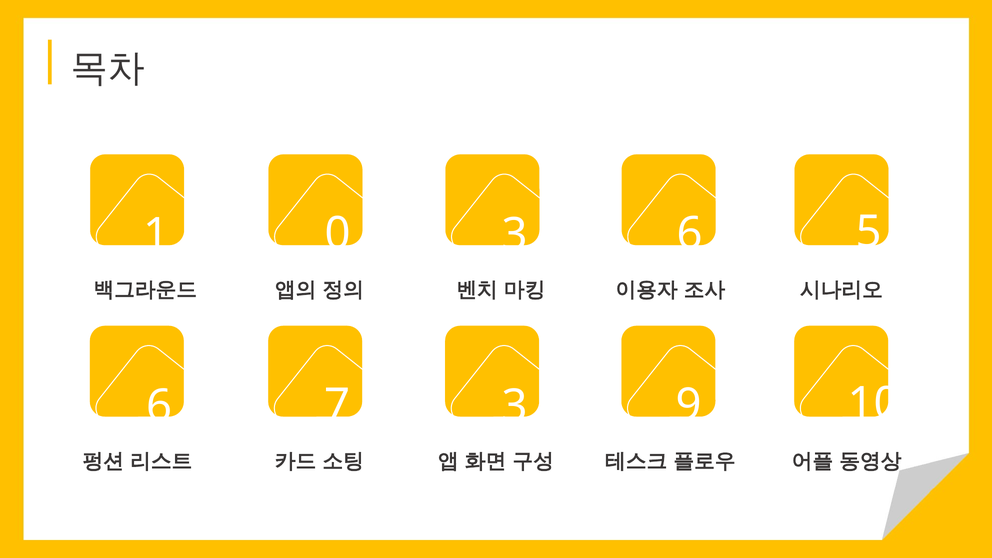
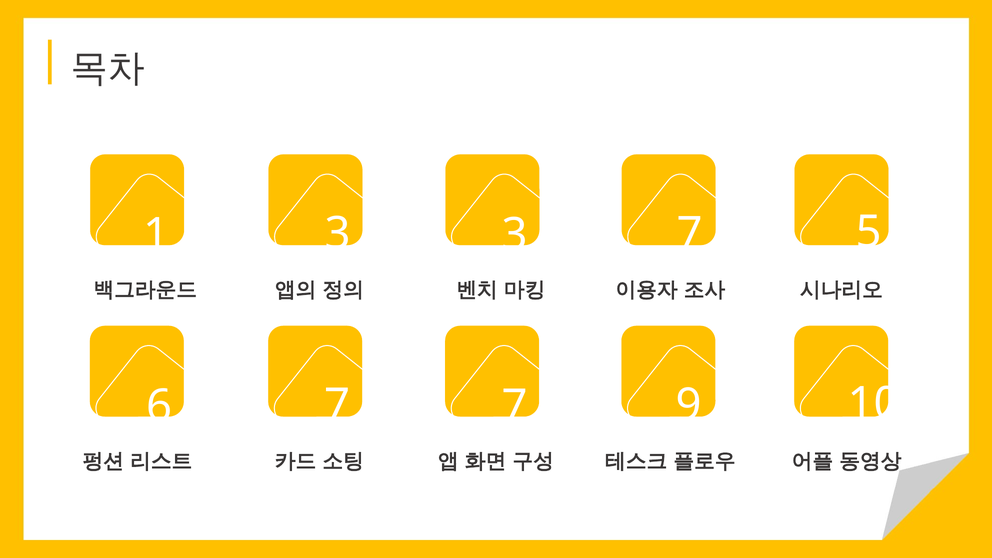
1 0: 0 -> 3 (338, 234)
3 6: 6 -> 7 (690, 234)
7 3: 3 -> 7 (515, 406)
